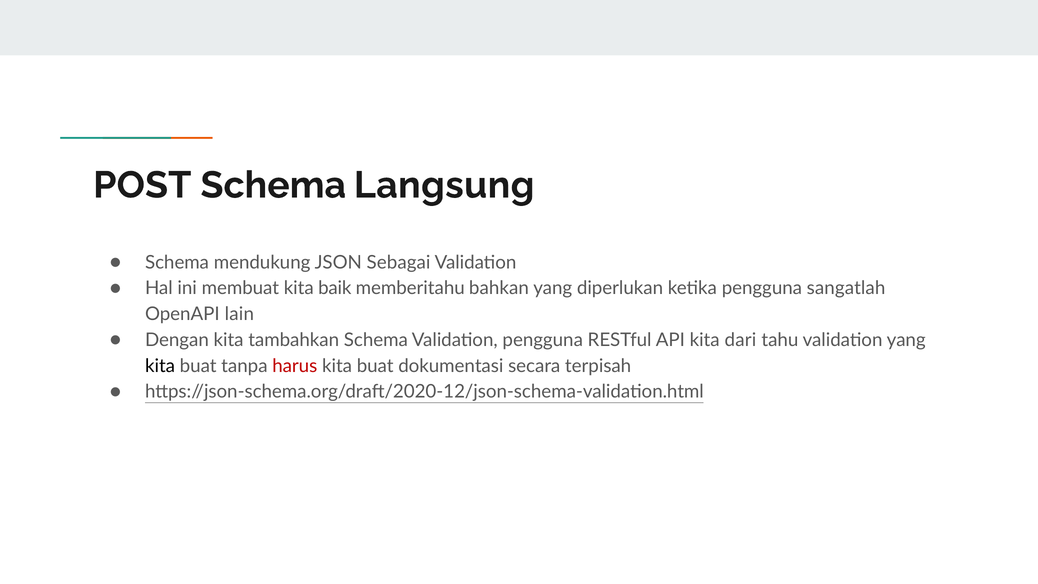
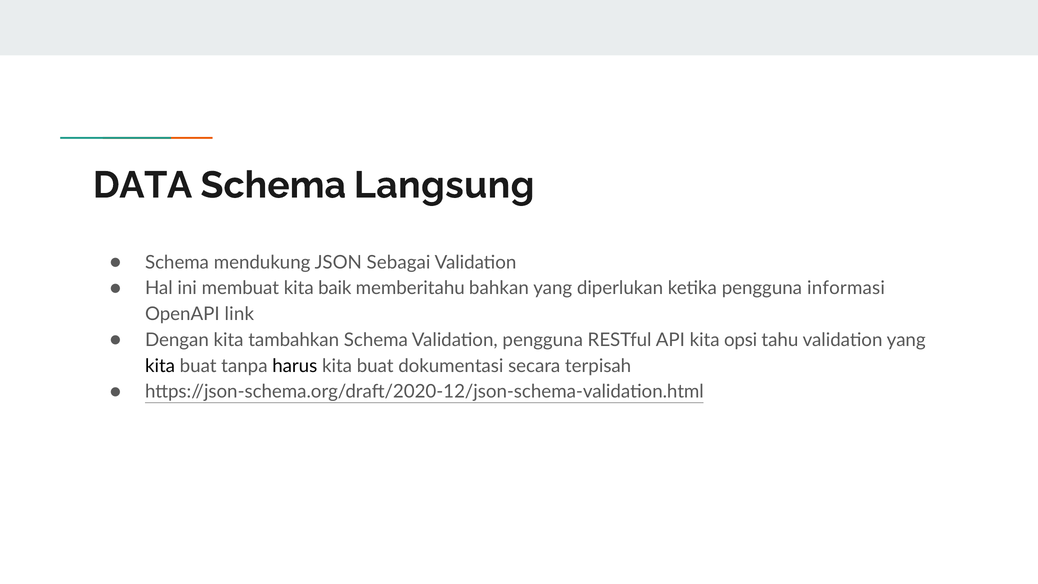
POST: POST -> DATA (142, 185)
sangatlah: sangatlah -> informasi (846, 288)
lain: lain -> link (239, 314)
dari: dari -> opsi (741, 340)
harus colour: red -> black (295, 366)
